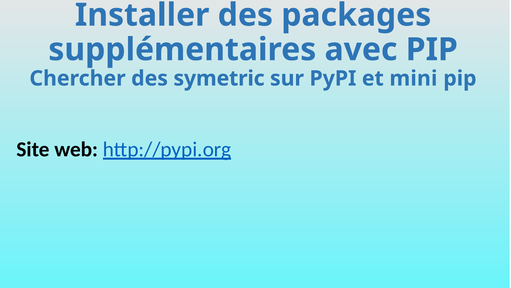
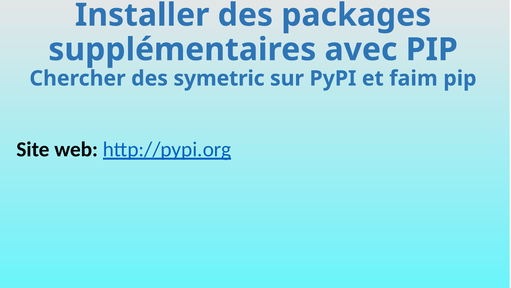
mini: mini -> faim (413, 78)
